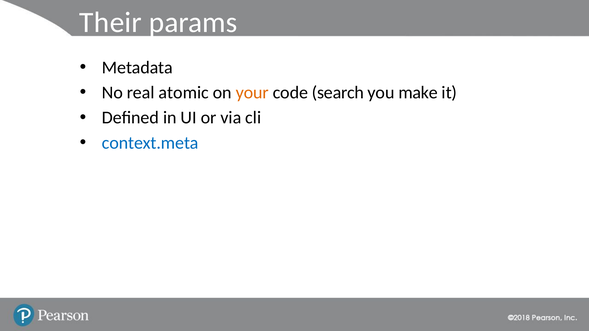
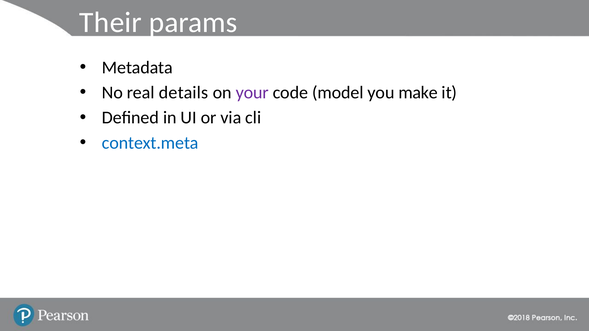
atomic: atomic -> details (184, 93)
your colour: orange -> purple (252, 93)
search: search -> model (338, 93)
